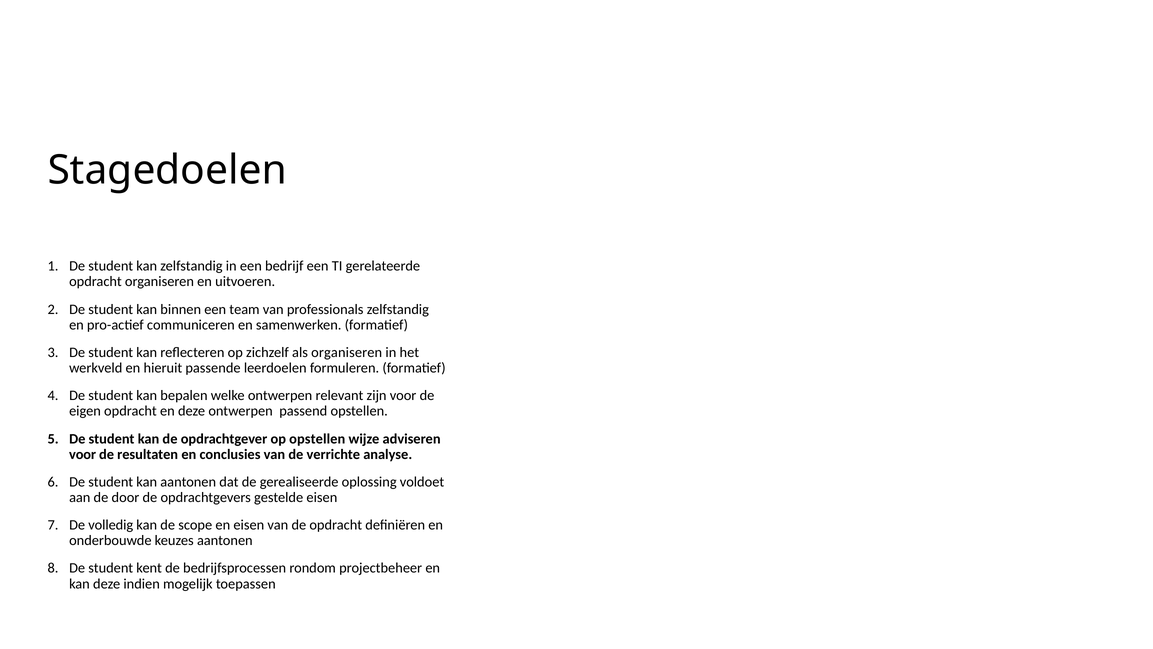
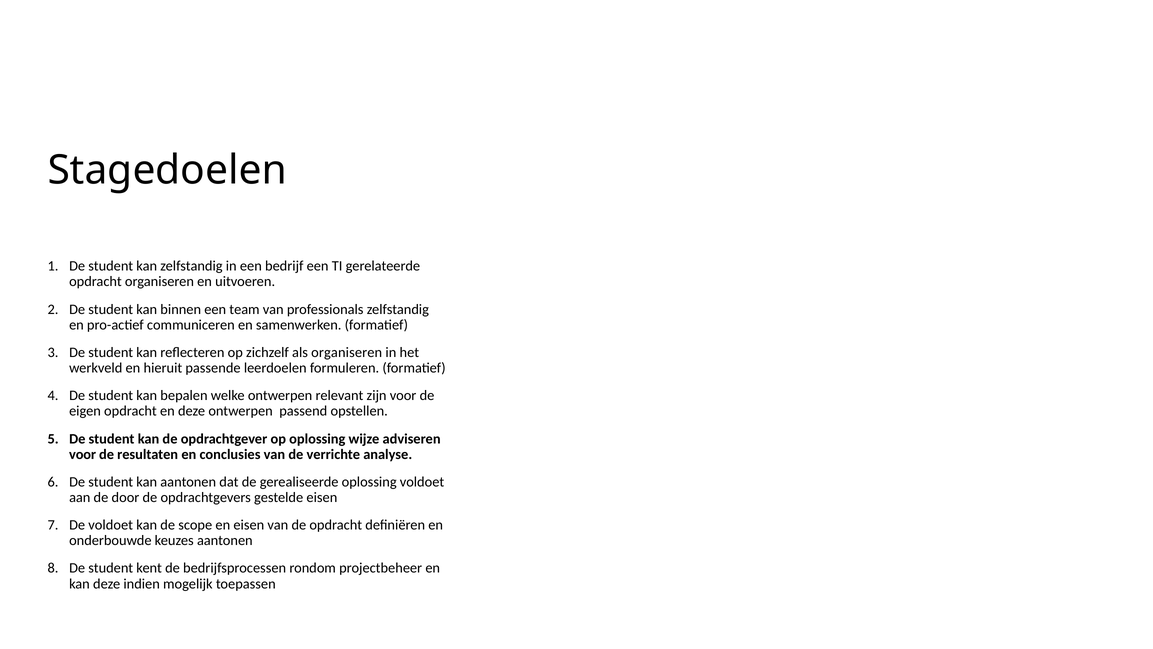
op opstellen: opstellen -> oplossing (317, 438)
De volledig: volledig -> voldoet (111, 525)
